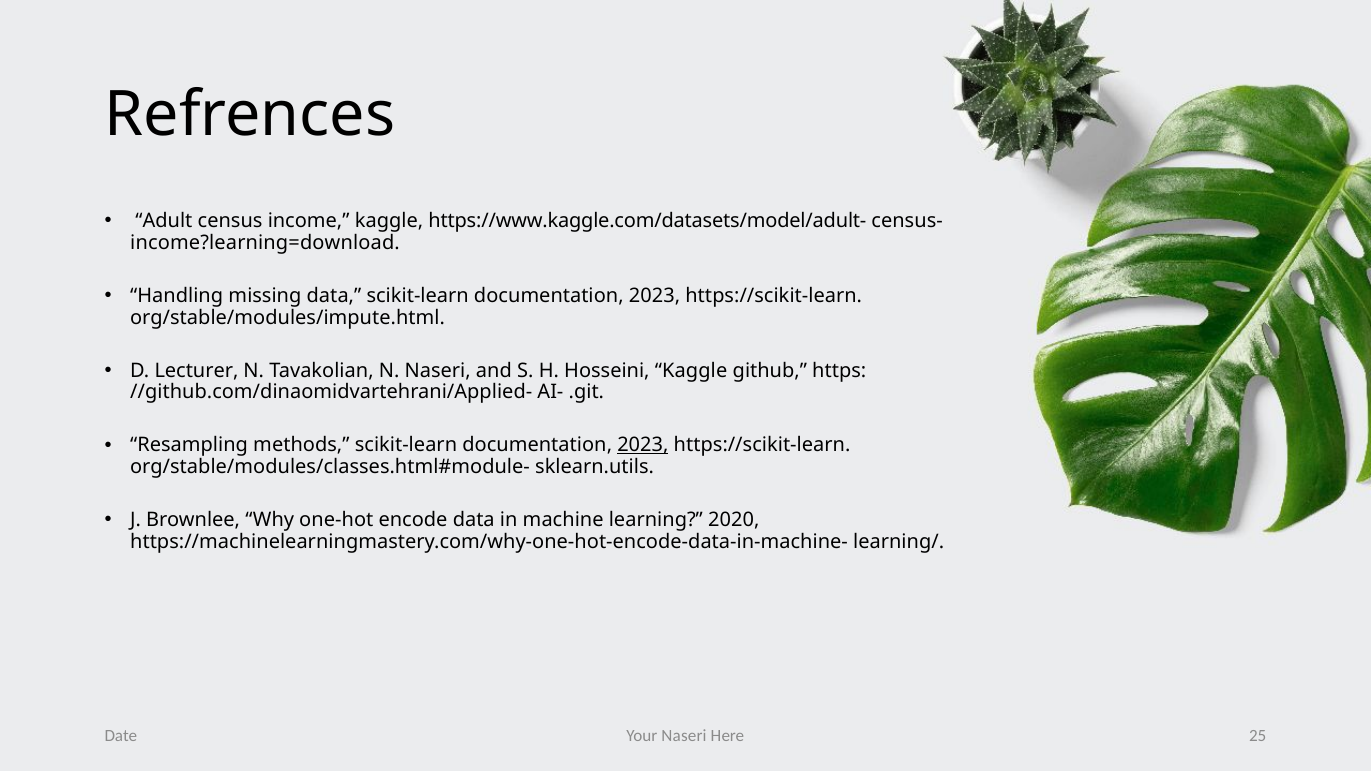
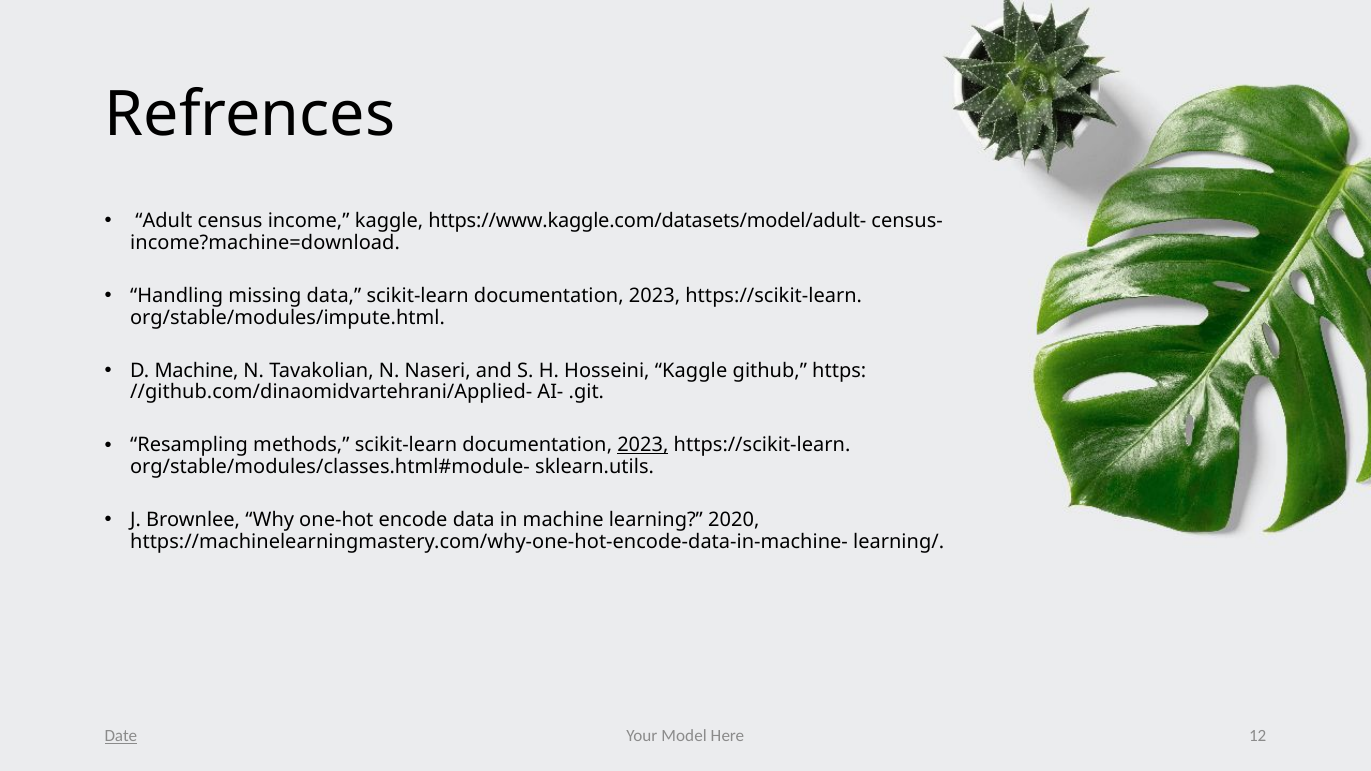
income?learning=download: income?learning=download -> income?machine=download (265, 243)
D Lecturer: Lecturer -> Machine (197, 371)
Your Naseri: Naseri -> Model (684, 736)
25: 25 -> 12 (1258, 736)
Date underline: none -> present (121, 736)
